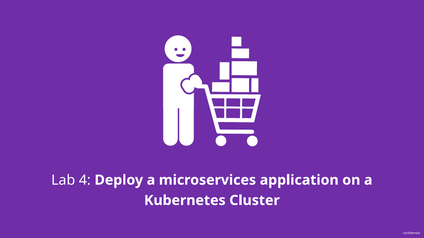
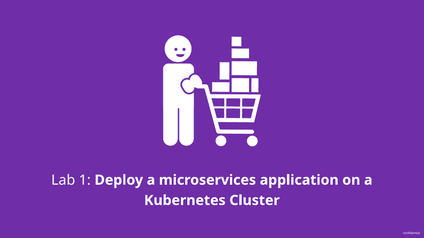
4: 4 -> 1 (85, 180)
